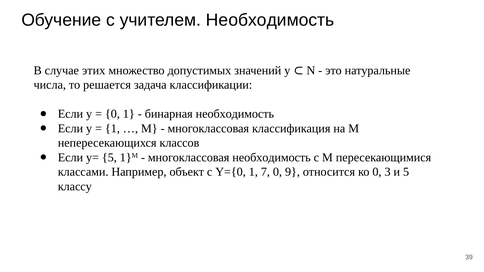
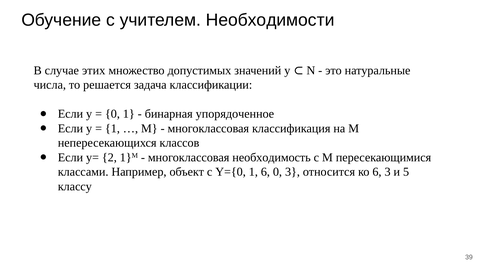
учителем Необходимость: Необходимость -> Необходимости (270, 20)
бинарная необходимость: необходимость -> упорядоченное (235, 114)
y= 5: 5 -> 2 (109, 158)
1 7: 7 -> 6 (265, 172)
0 9: 9 -> 3 (292, 172)
ко 0: 0 -> 6 (377, 172)
